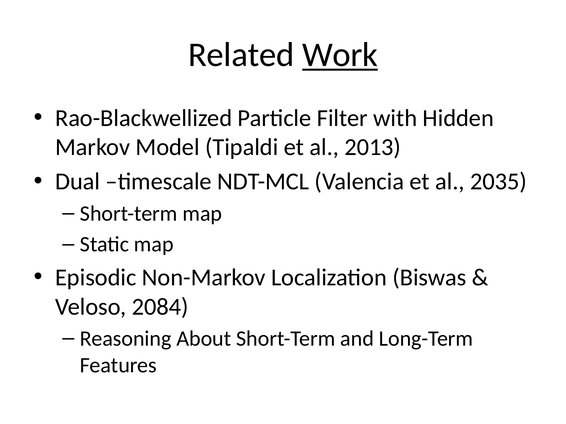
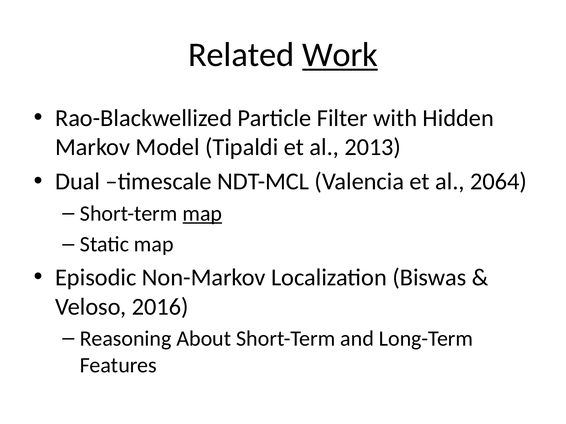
2035: 2035 -> 2064 (499, 182)
map underline: none -> present (202, 214)
2084: 2084 -> 2016 (160, 307)
